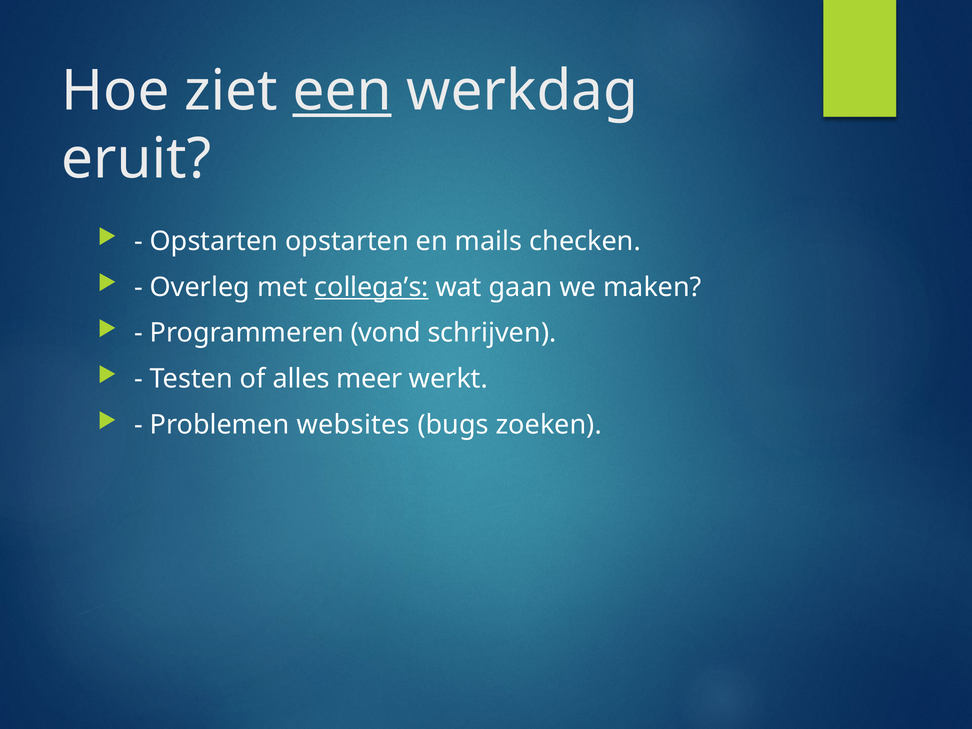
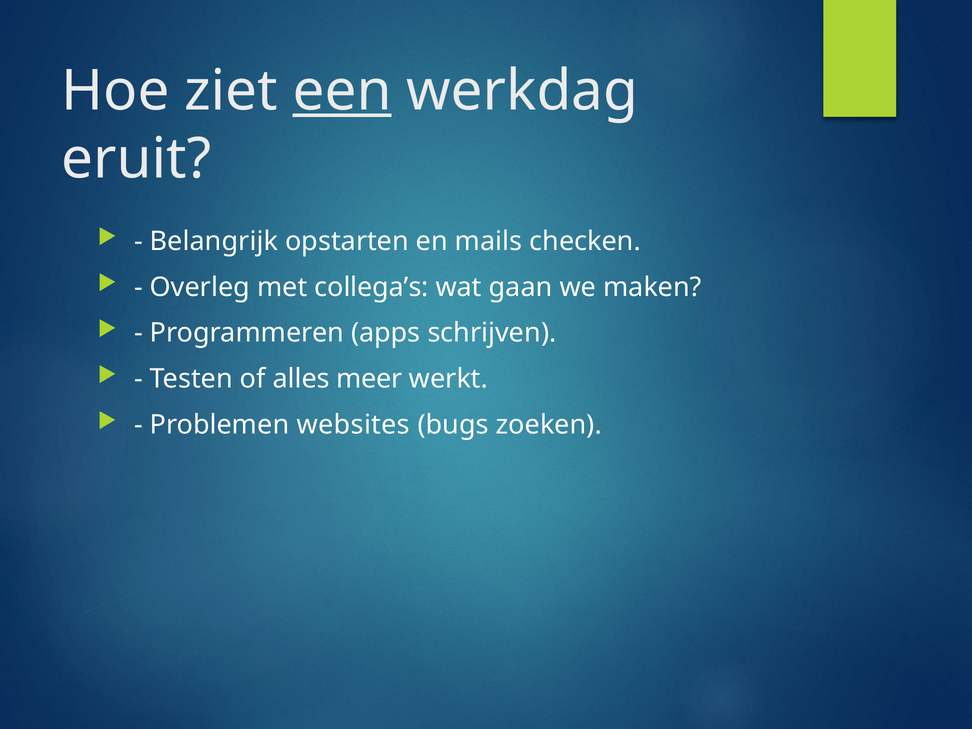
Opstarten: Opstarten -> Belangrijk (214, 241)
collega’s underline: present -> none (372, 287)
vond: vond -> apps (386, 333)
